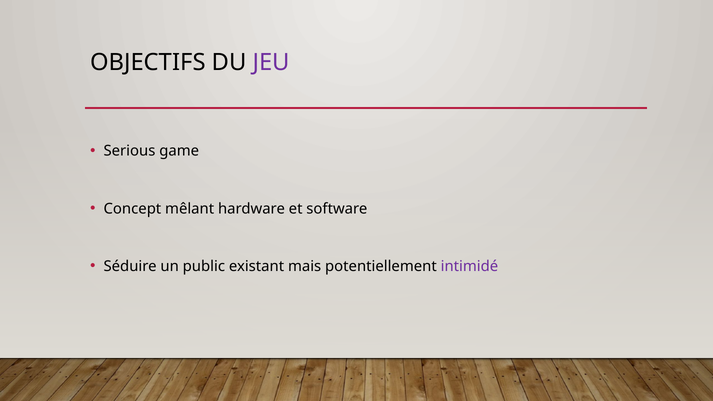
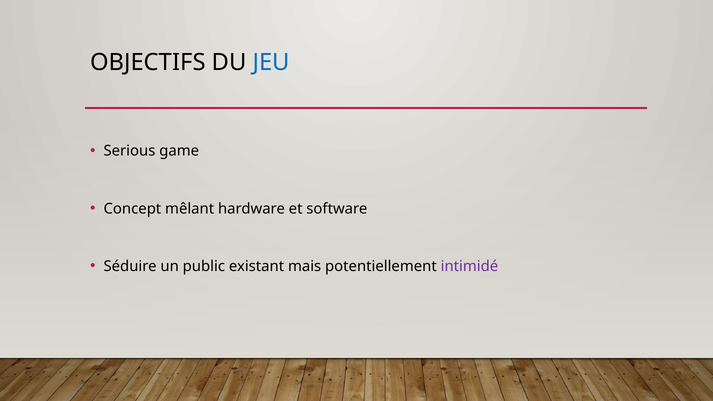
JEU colour: purple -> blue (271, 62)
